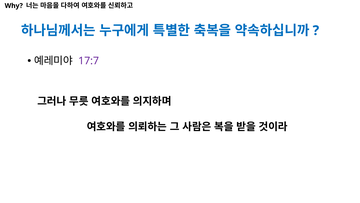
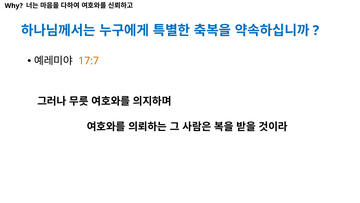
17:7 colour: purple -> orange (89, 61)
